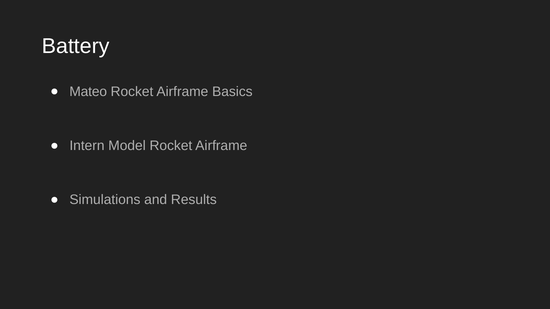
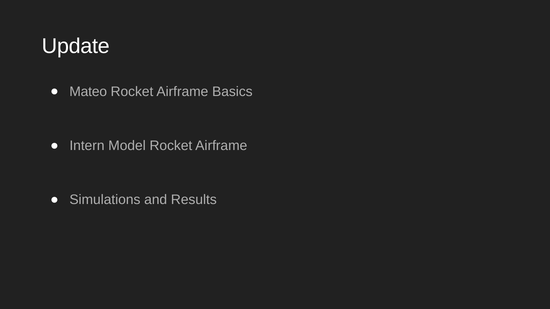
Battery: Battery -> Update (76, 46)
